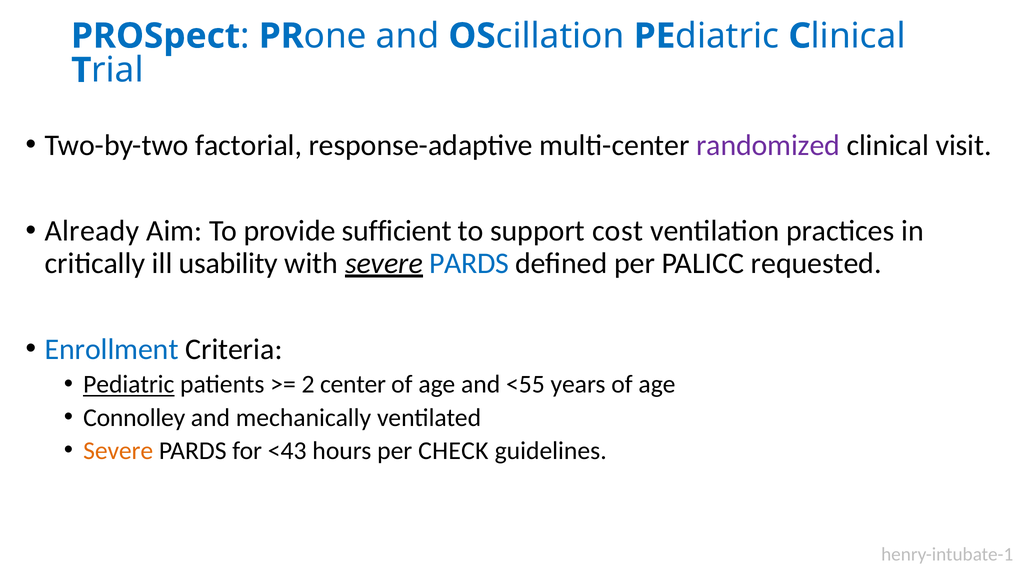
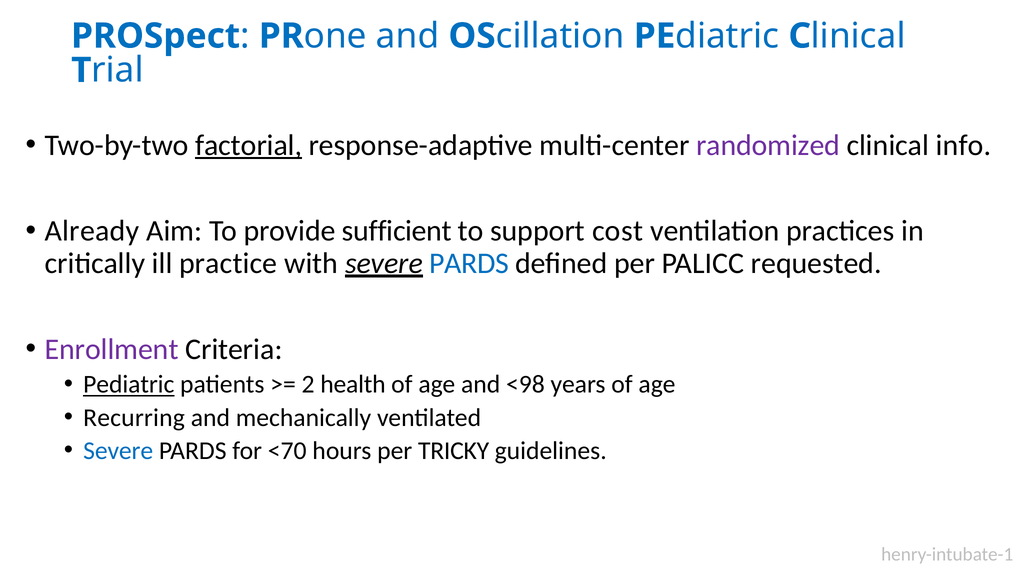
factorial underline: none -> present (249, 145)
visit: visit -> info (964, 145)
usability: usability -> practice (228, 263)
Enrollment colour: blue -> purple (112, 349)
center: center -> health (353, 385)
<55: <55 -> <98 (525, 385)
Connolley: Connolley -> Recurring (134, 418)
Severe colour: orange -> blue (118, 451)
<43: <43 -> <70 (287, 451)
CHECK: CHECK -> TRICKY (454, 451)
